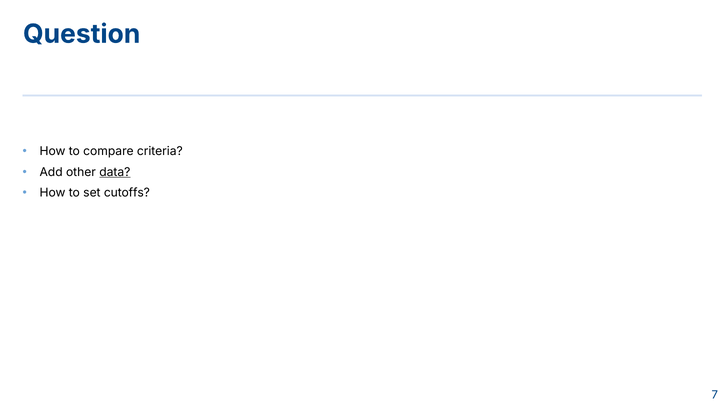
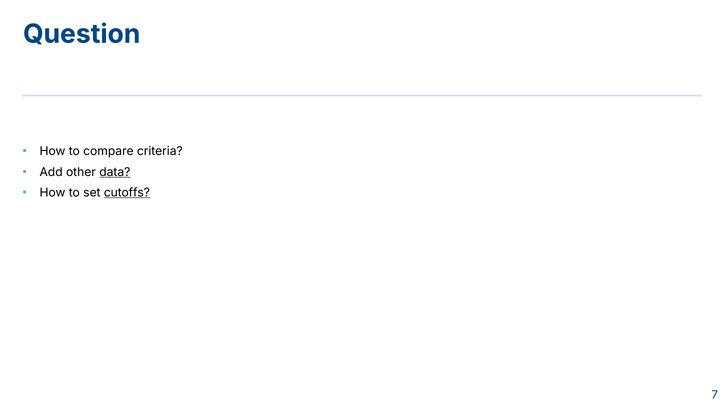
cutoffs underline: none -> present (127, 193)
